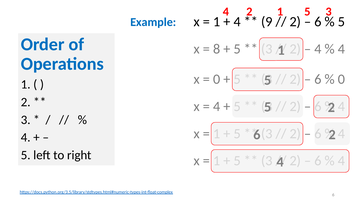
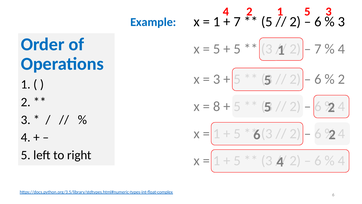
4: 4 -> 7 (237, 22)
9: 9 -> 5 (267, 22)
5: 5 -> 3 (341, 22)
8: 8 -> 5 (217, 49)
4: 4 -> 7 (318, 49)
0: 0 -> 3 (217, 79)
0: 0 -> 2 (341, 79)
4: 4 -> 8 (217, 106)
